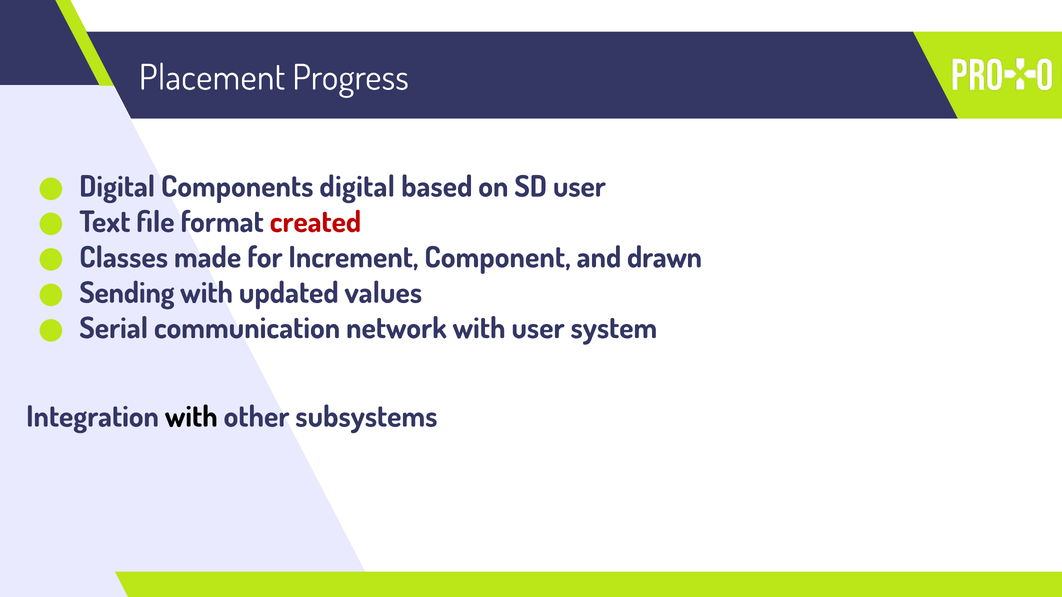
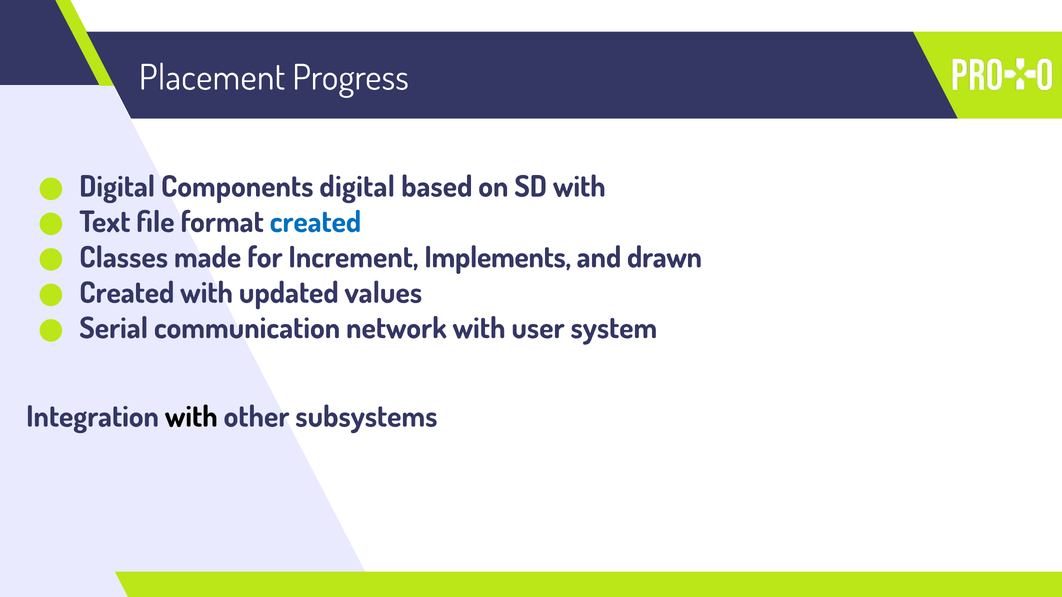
SD user: user -> with (579, 187)
created colour: red -> blue (315, 222)
Component: Component -> Implements (498, 258)
Sending: Sending -> Created (127, 293)
